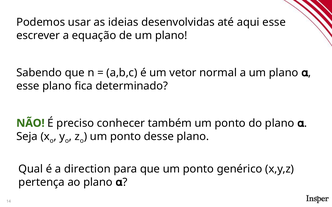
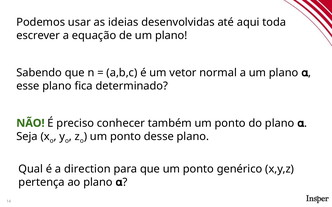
aqui esse: esse -> toda (274, 22)
